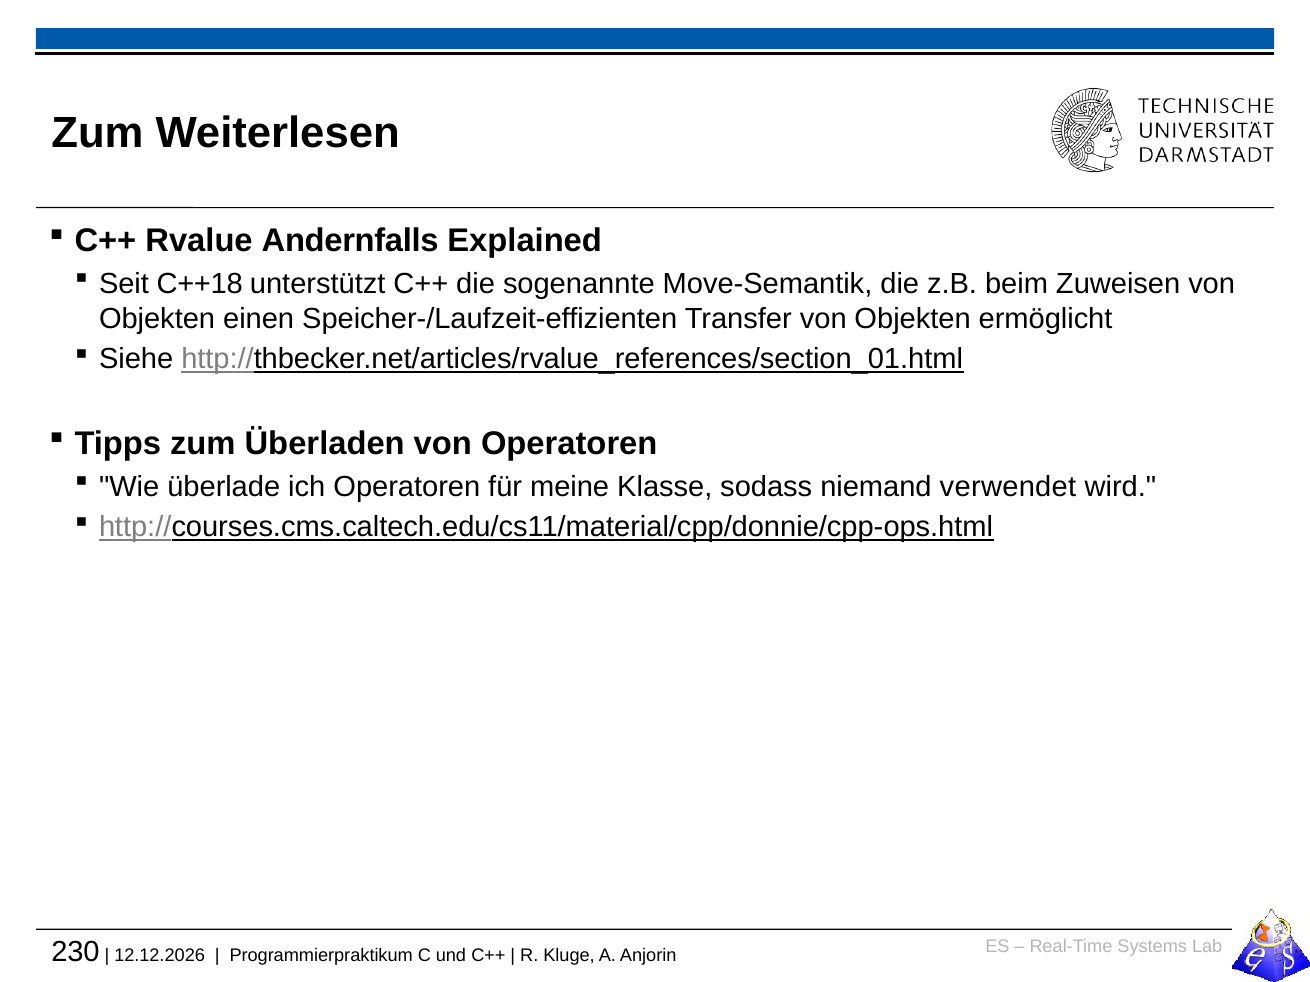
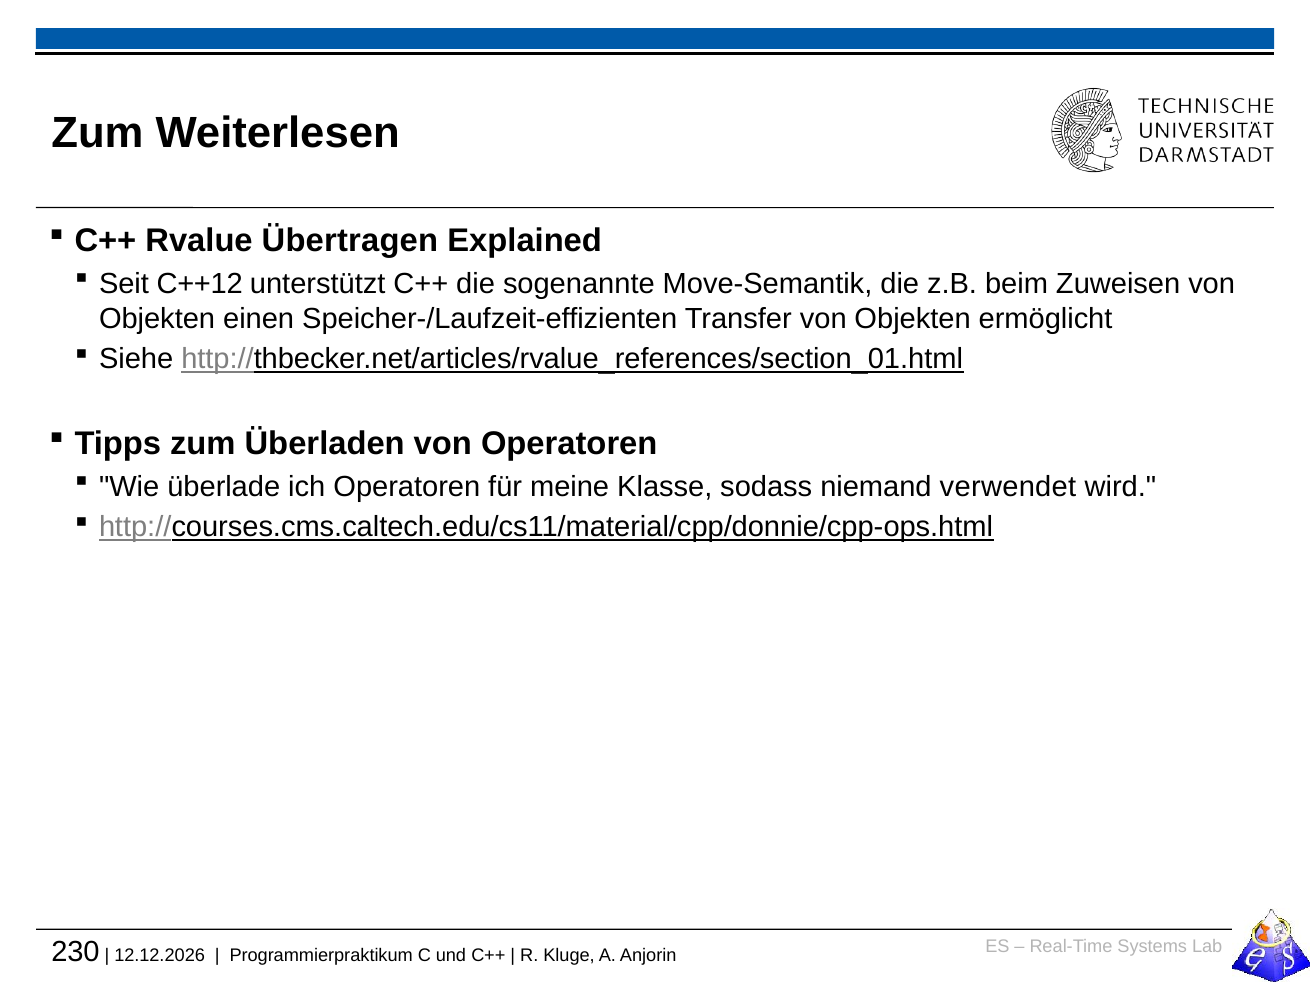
Andernfalls: Andernfalls -> Übertragen (350, 241)
C++18: C++18 -> C++12 (200, 284)
